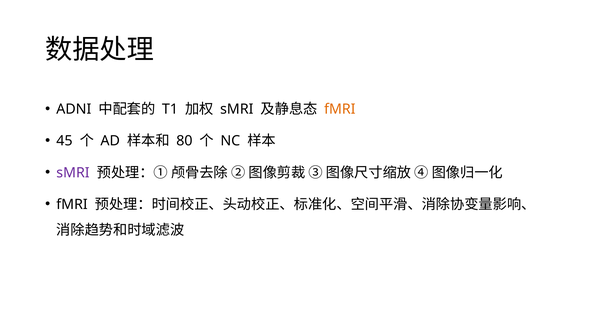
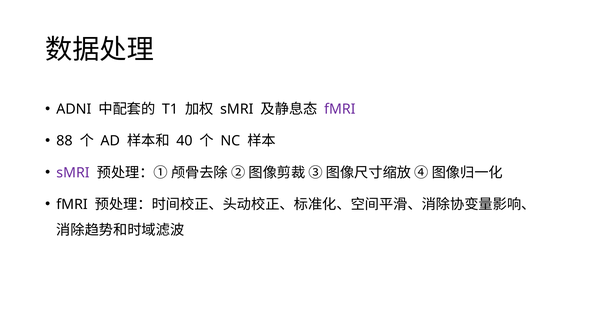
fMRI colour: orange -> purple (340, 109)
45: 45 -> 88 (64, 141)
80: 80 -> 40 (184, 141)
